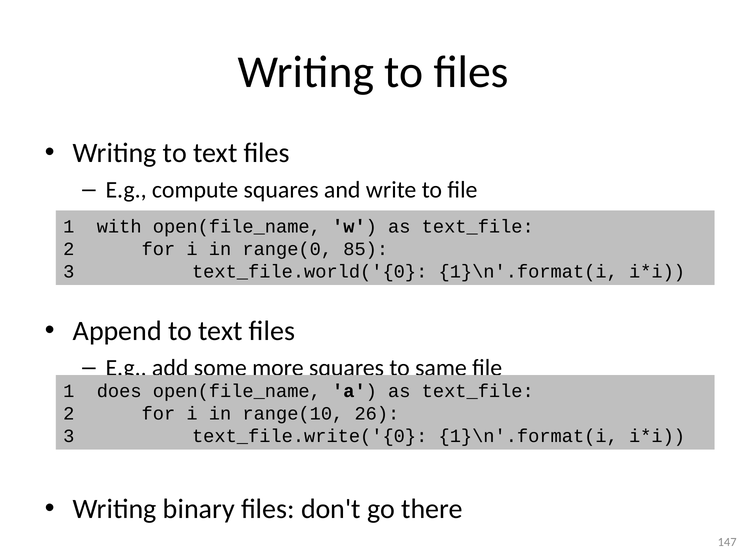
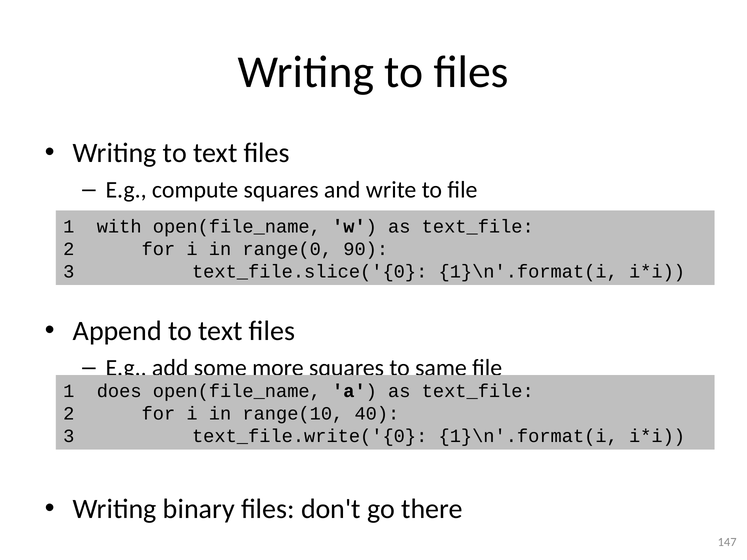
85: 85 -> 90 (366, 249)
text_file.world('{0: text_file.world('{0 -> text_file.slice('{0 (310, 272)
26: 26 -> 40 (377, 414)
